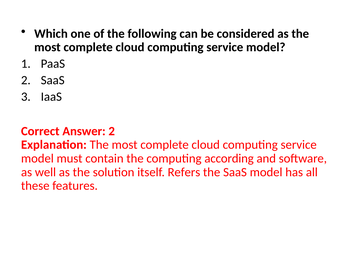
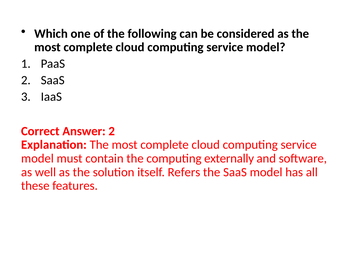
according: according -> externally (229, 159)
